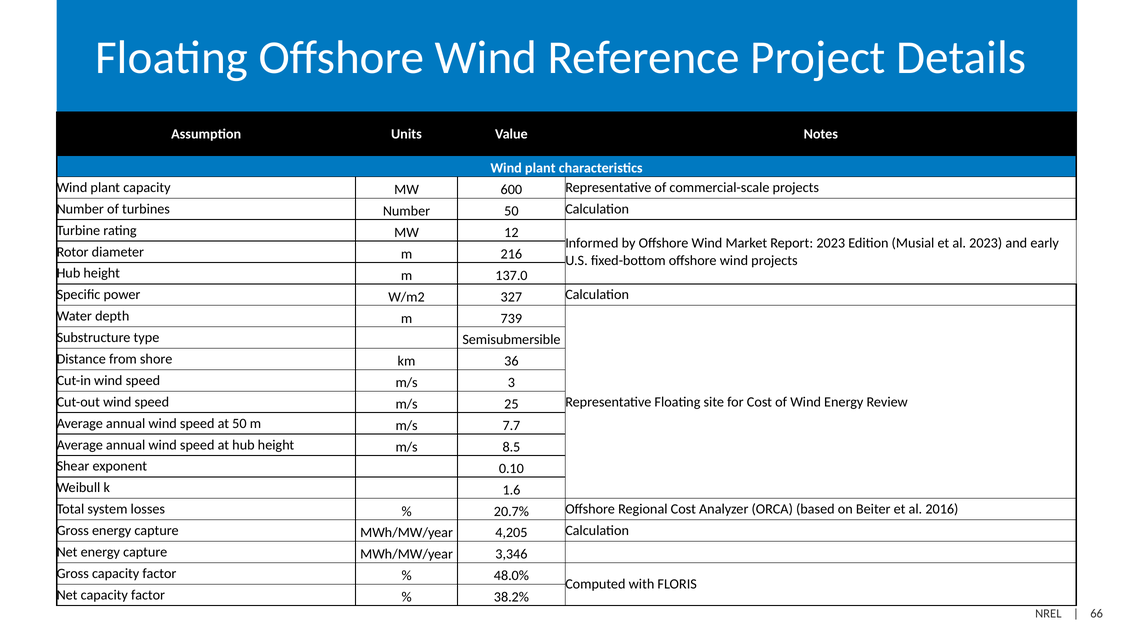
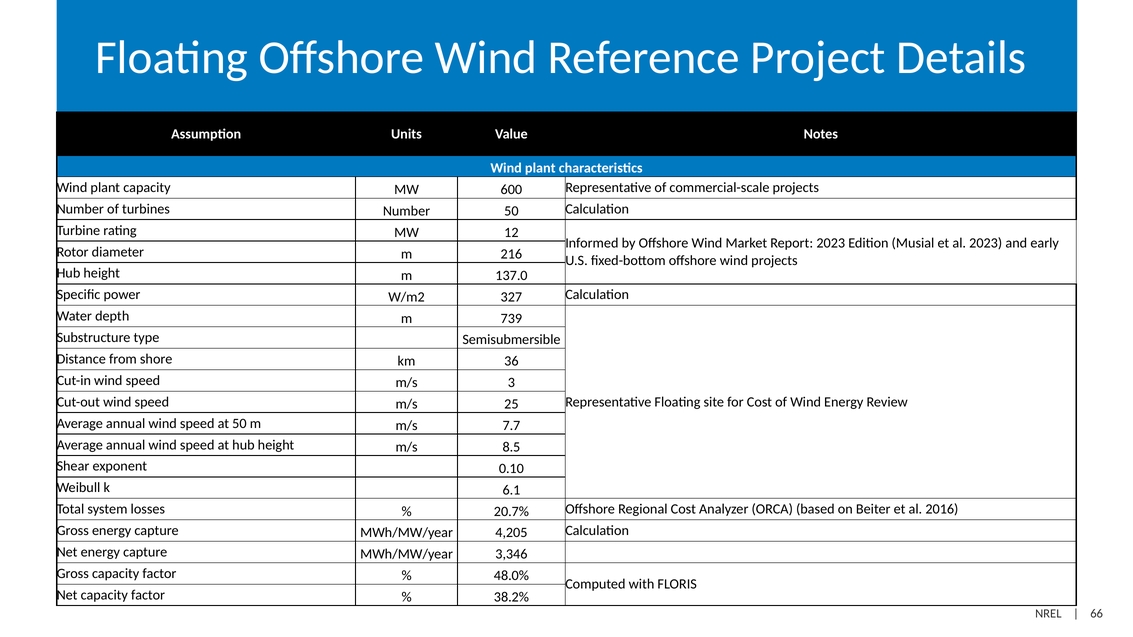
1.6: 1.6 -> 6.1 (511, 490)
